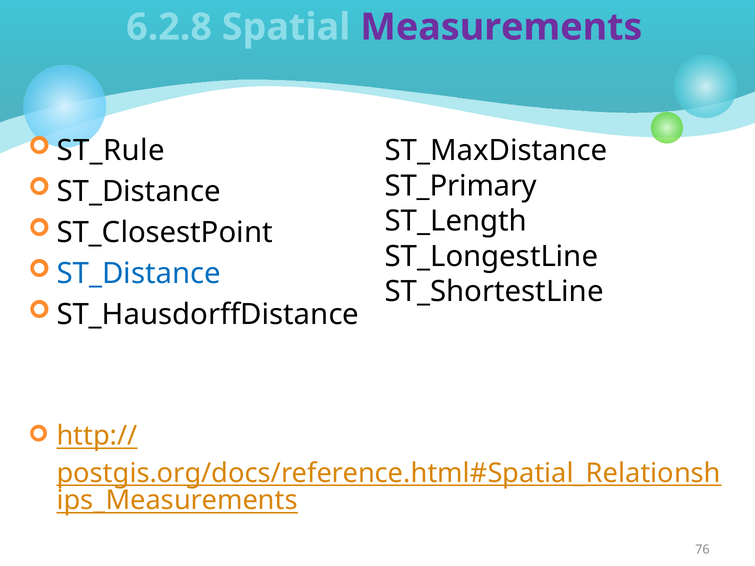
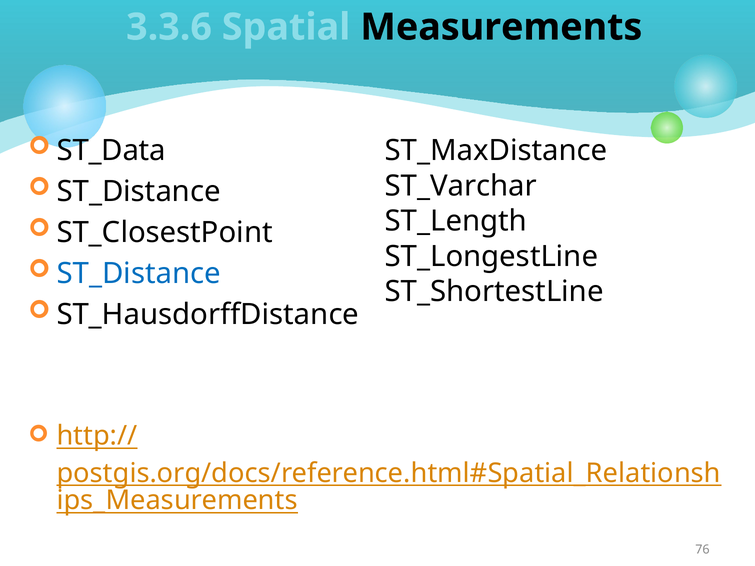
6.2.8: 6.2.8 -> 3.3.6 (169, 27)
Measurements colour: purple -> black (501, 27)
ST_Rule: ST_Rule -> ST_Data (111, 150)
ST_Primary: ST_Primary -> ST_Varchar (461, 186)
